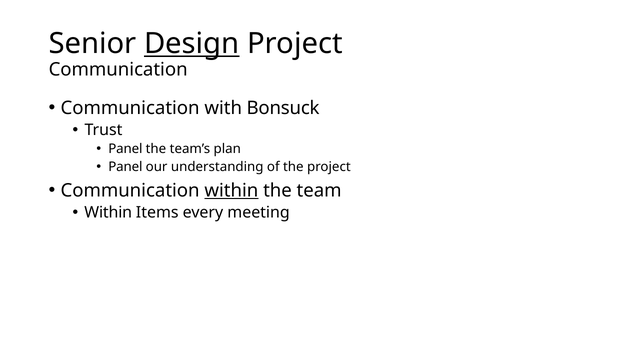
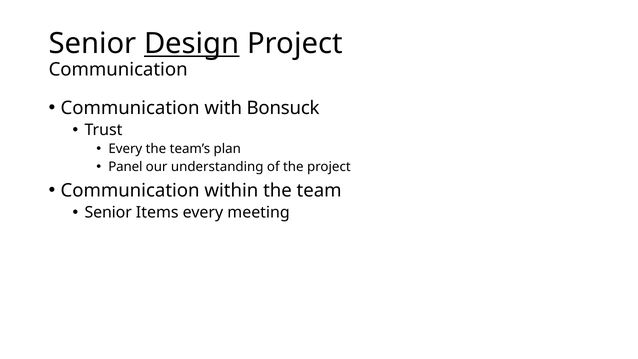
Panel: Panel -> Every (125, 149)
within underline: present -> none (231, 190)
Within: Within -> Senior (108, 212)
